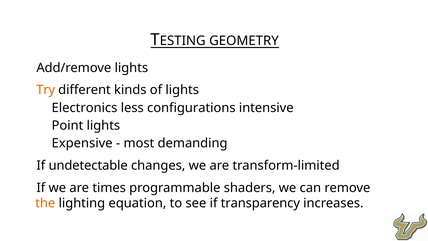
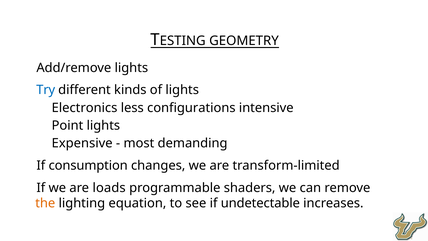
Try colour: orange -> blue (46, 90)
undetectable: undetectable -> consumption (88, 165)
times: times -> loads (109, 188)
transparency: transparency -> undetectable (260, 203)
